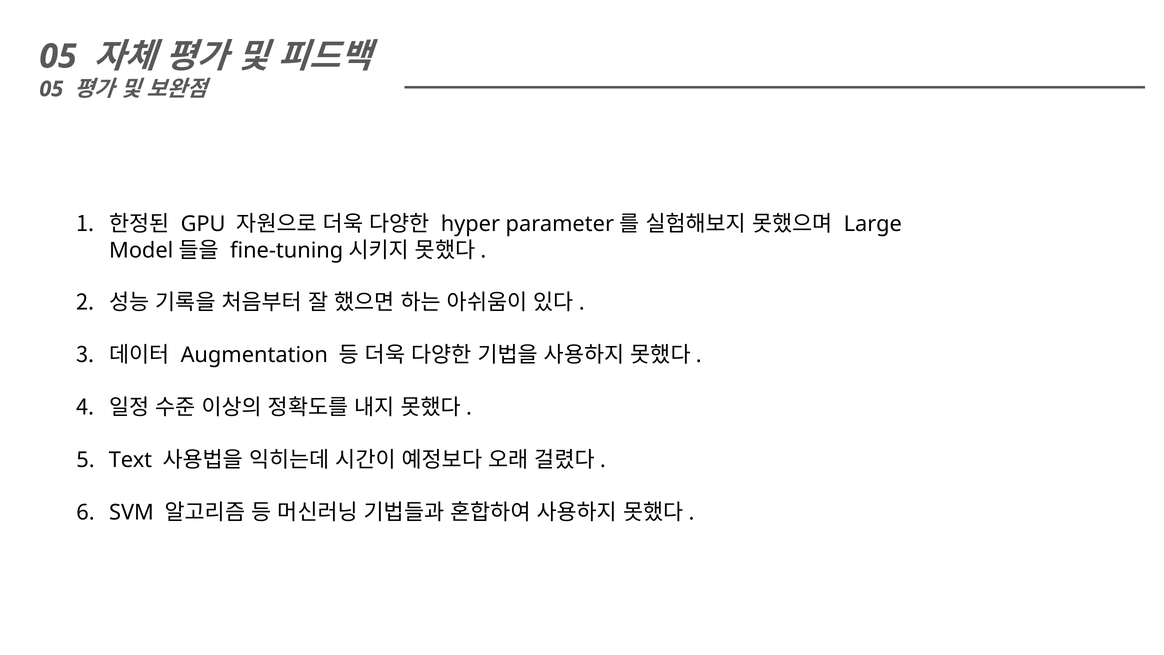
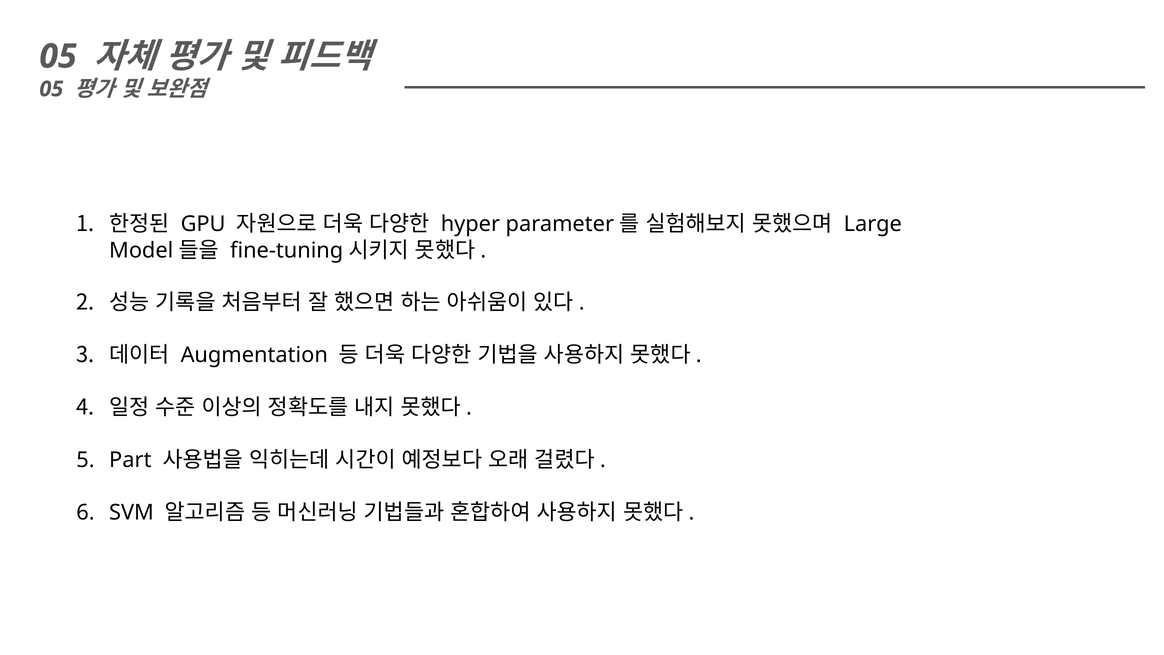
Text: Text -> Part (130, 460)
